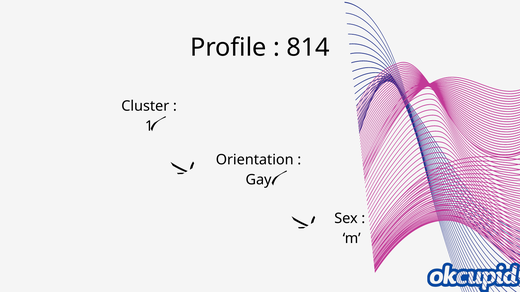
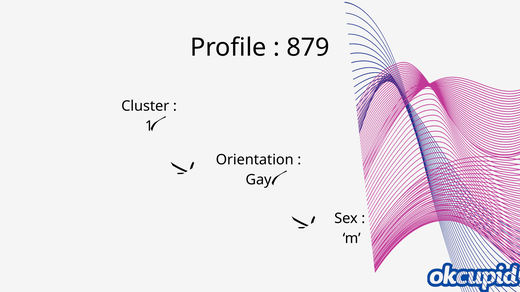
814: 814 -> 879 (308, 47)
